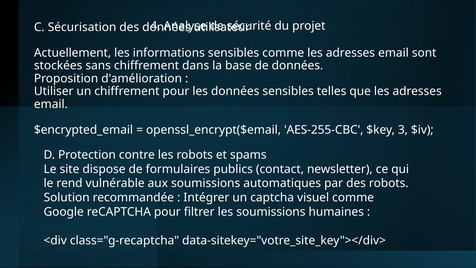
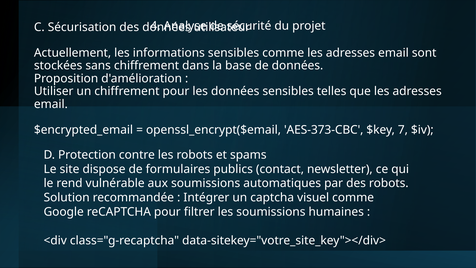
AES-255-CBC: AES-255-CBC -> AES-373-CBC (324, 130)
3: 3 -> 7 (403, 130)
